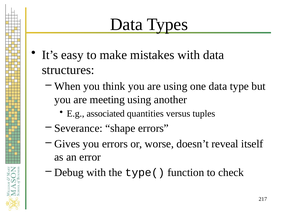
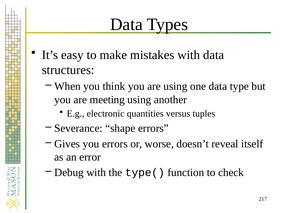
associated: associated -> electronic (106, 114)
